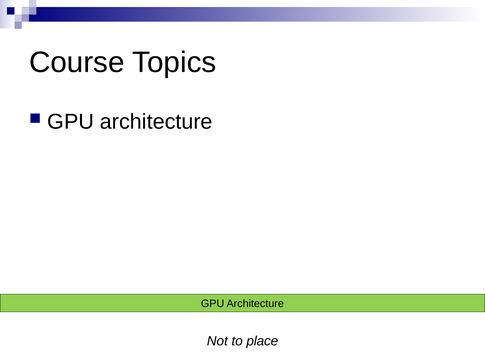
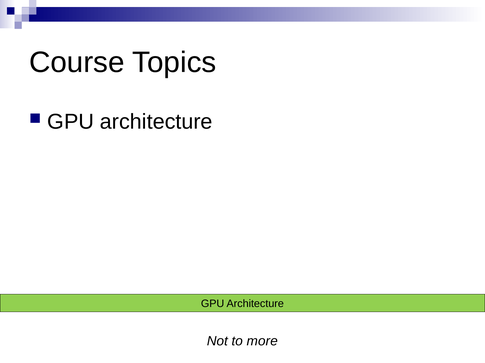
place: place -> more (262, 342)
